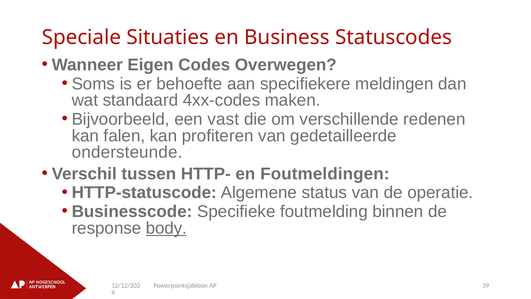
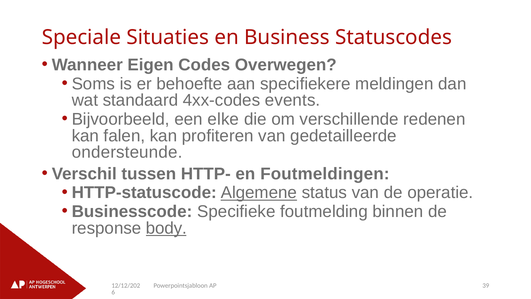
maken: maken -> events (293, 100)
vast: vast -> elke (223, 119)
Algemene underline: none -> present (259, 193)
